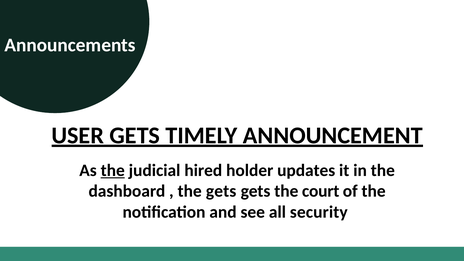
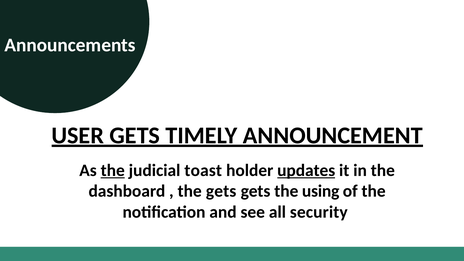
hired: hired -> toast (203, 170)
updates underline: none -> present (306, 170)
court: court -> using (321, 191)
